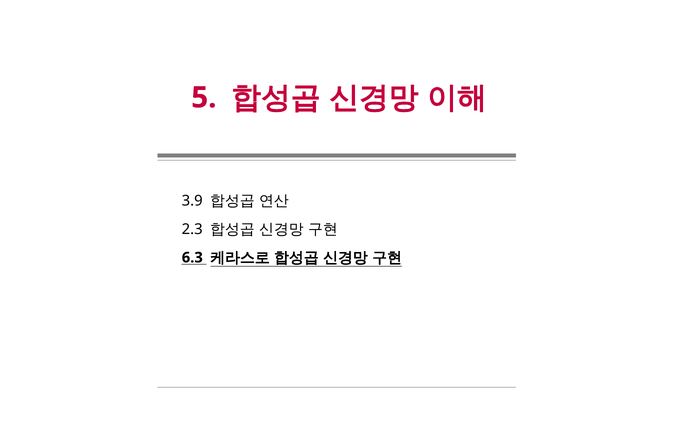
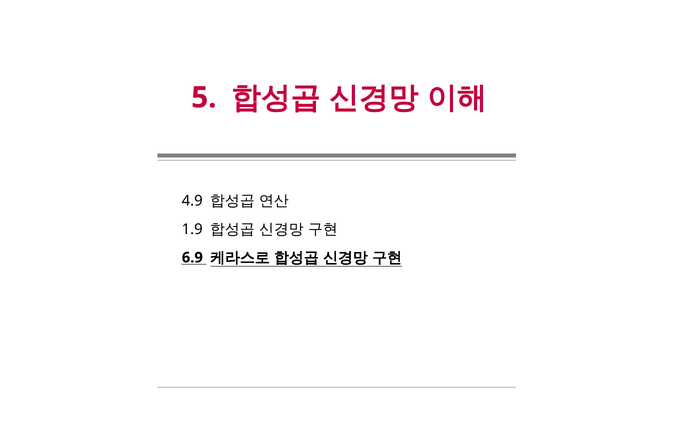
3.9: 3.9 -> 4.9 (192, 201)
2.3: 2.3 -> 1.9 (192, 229)
6.3: 6.3 -> 6.9 (192, 258)
